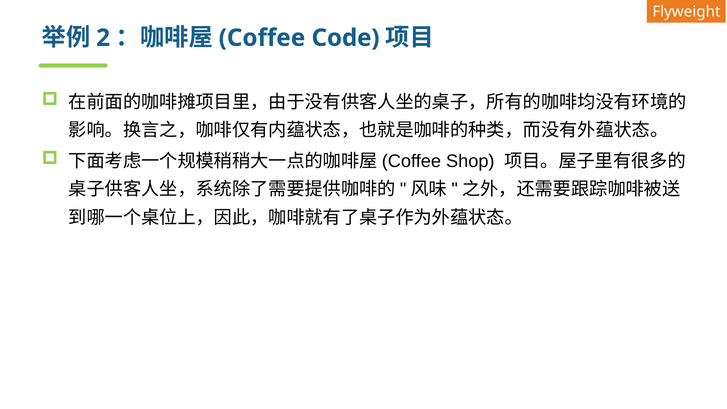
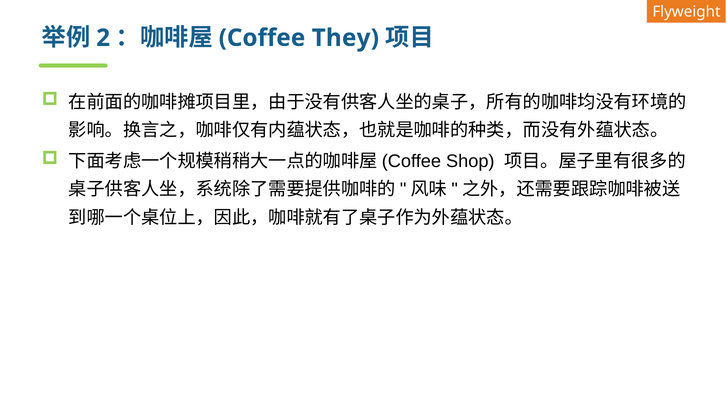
Code: Code -> They (345, 38)
